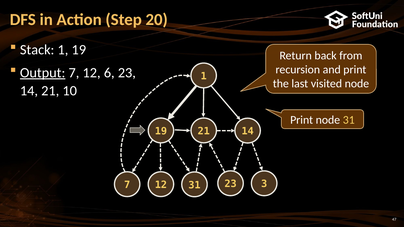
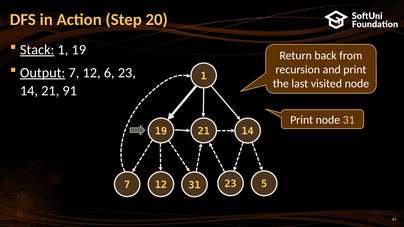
Stack underline: none -> present (37, 50)
10: 10 -> 91 (70, 91)
3: 3 -> 5 (264, 184)
